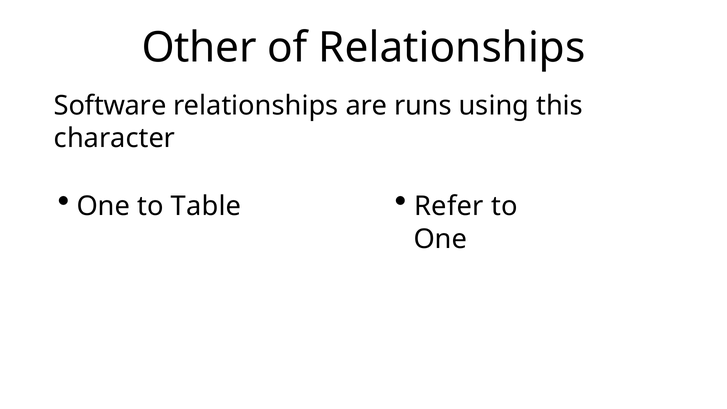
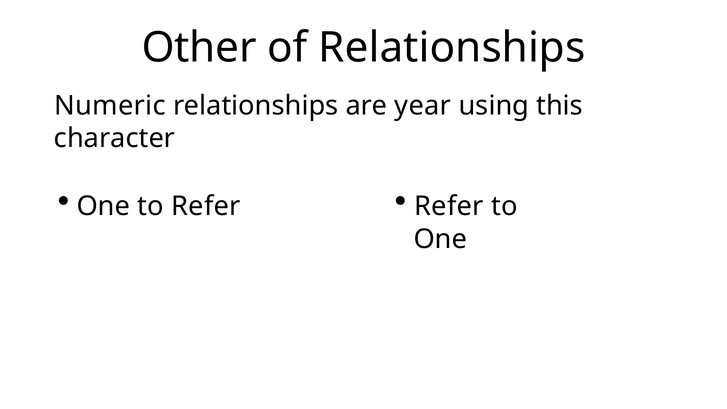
Software: Software -> Numeric (110, 106)
runs: runs -> year (423, 106)
to Table: Table -> Refer (206, 206)
